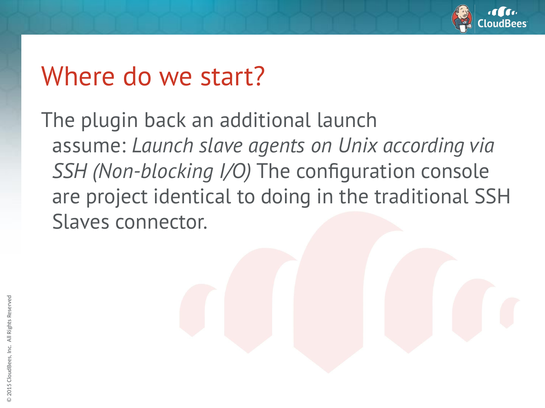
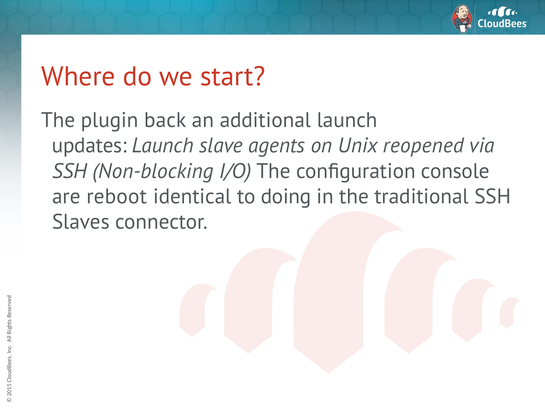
assume: assume -> updates (89, 146)
according: according -> reopened (423, 146)
project: project -> reboot (117, 197)
